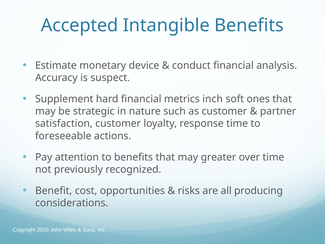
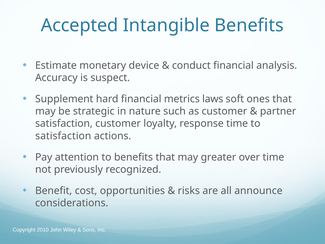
inch: inch -> laws (213, 99)
foreseeable: foreseeable -> satisfaction (63, 136)
producing: producing -> announce (258, 191)
